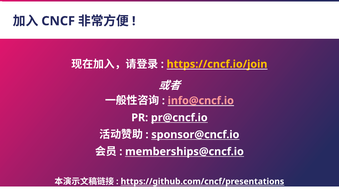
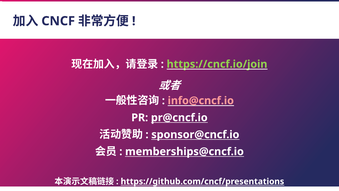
https://cncf.io/join colour: yellow -> light green (217, 64)
